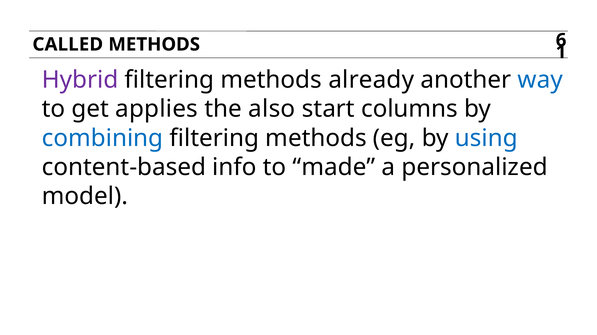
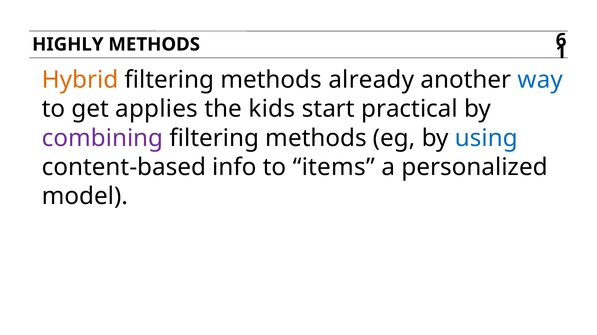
CALLED: CALLED -> HIGHLY (68, 44)
Hybrid colour: purple -> orange (80, 80)
also: also -> kids (272, 109)
columns: columns -> practical (409, 109)
combining colour: blue -> purple (103, 138)
made: made -> items (334, 167)
